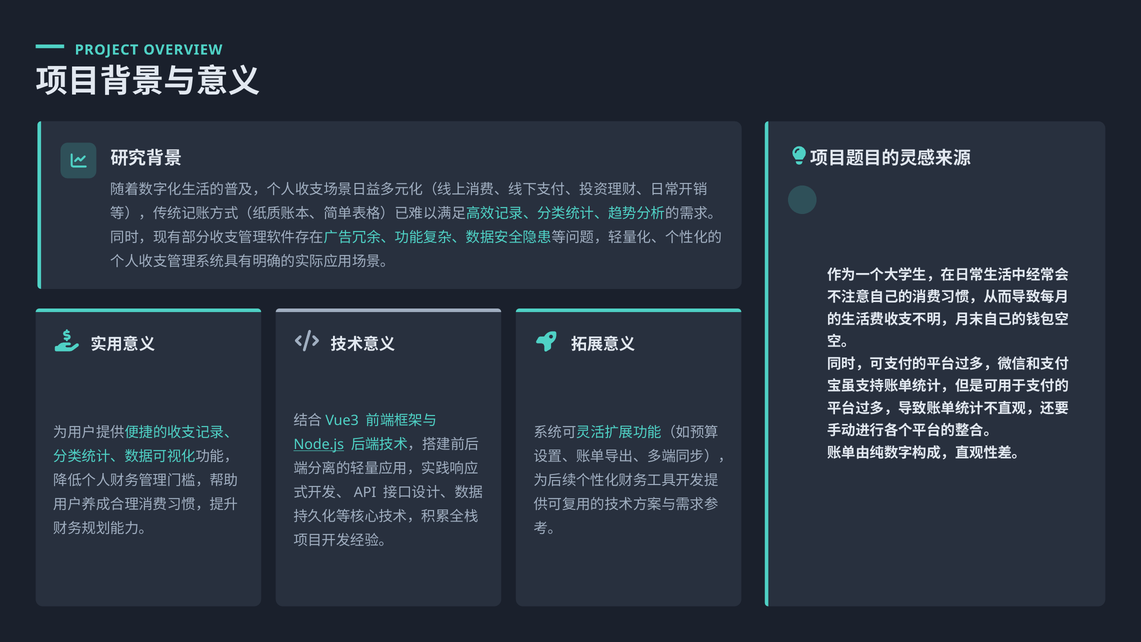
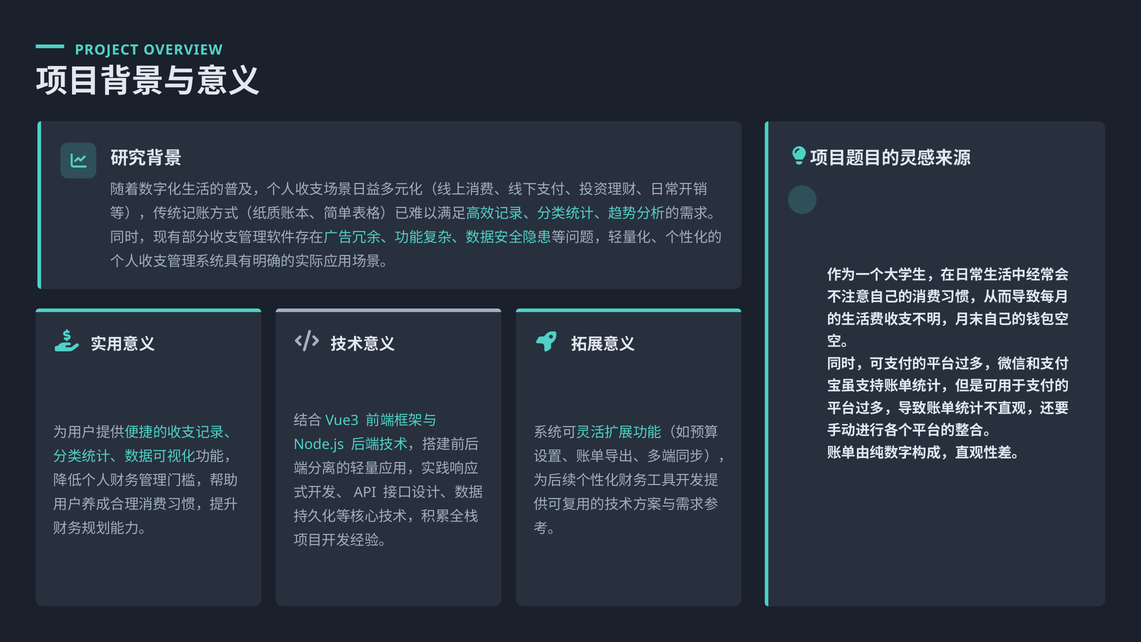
Node.js underline: present -> none (319, 444)
